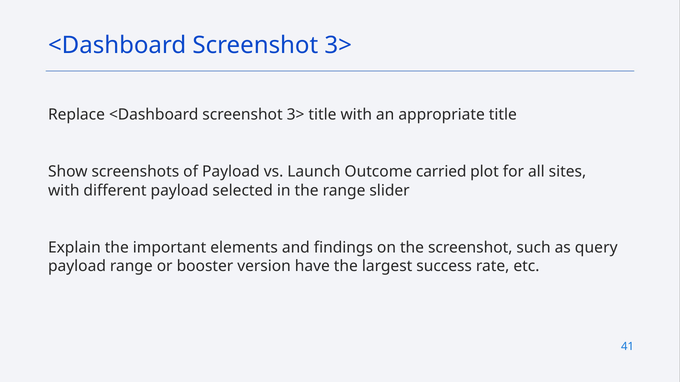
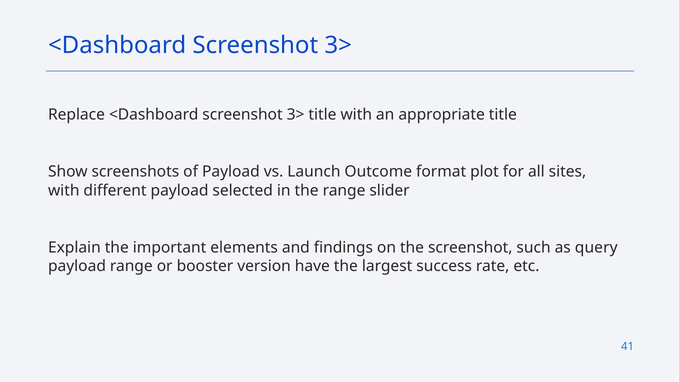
carried: carried -> format (441, 172)
